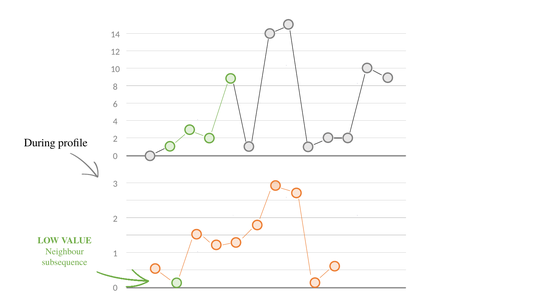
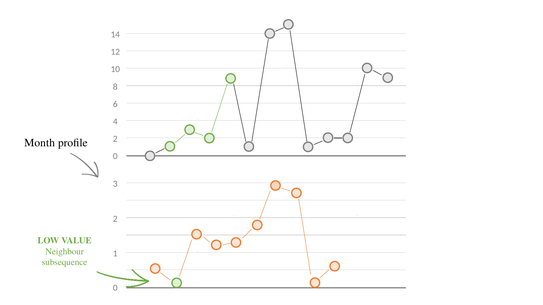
During: During -> Month (40, 143)
